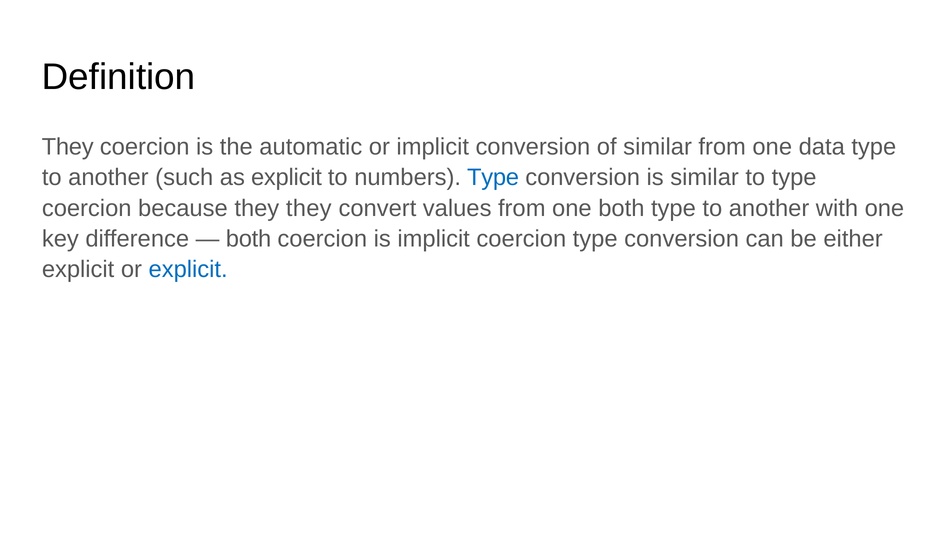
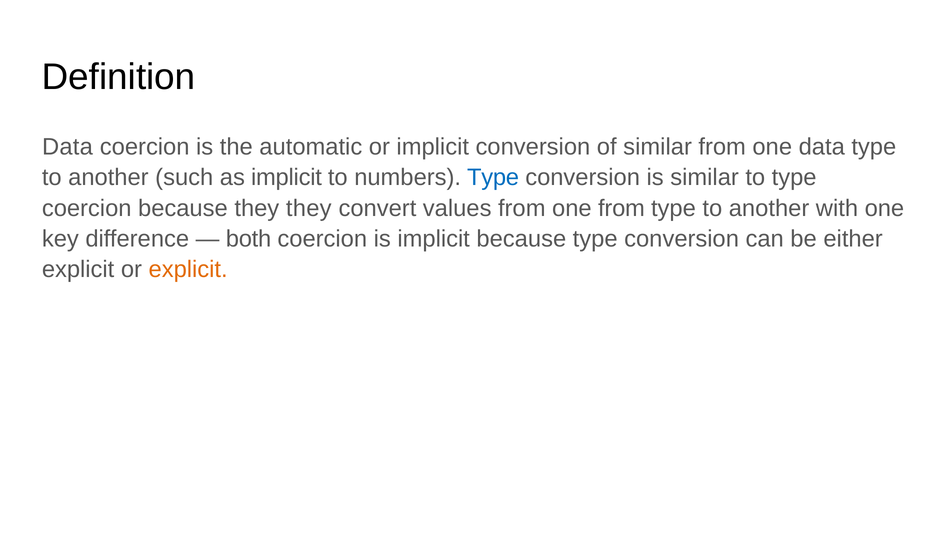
They: They -> Data (67, 147)
as explicit: explicit -> implicit (286, 177)
one both: both -> from (621, 208)
implicit coercion: coercion -> because (521, 239)
explicit colour: blue -> orange (188, 269)
